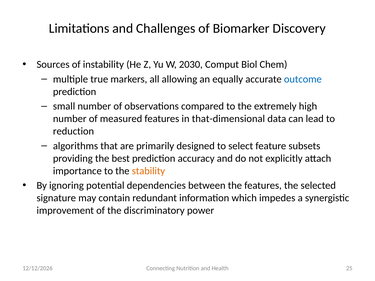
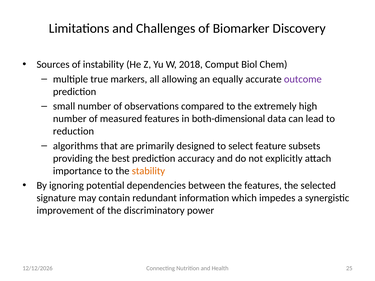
2030: 2030 -> 2018 (191, 65)
outcome colour: blue -> purple (303, 79)
that-dimensional: that-dimensional -> both-dimensional (228, 119)
